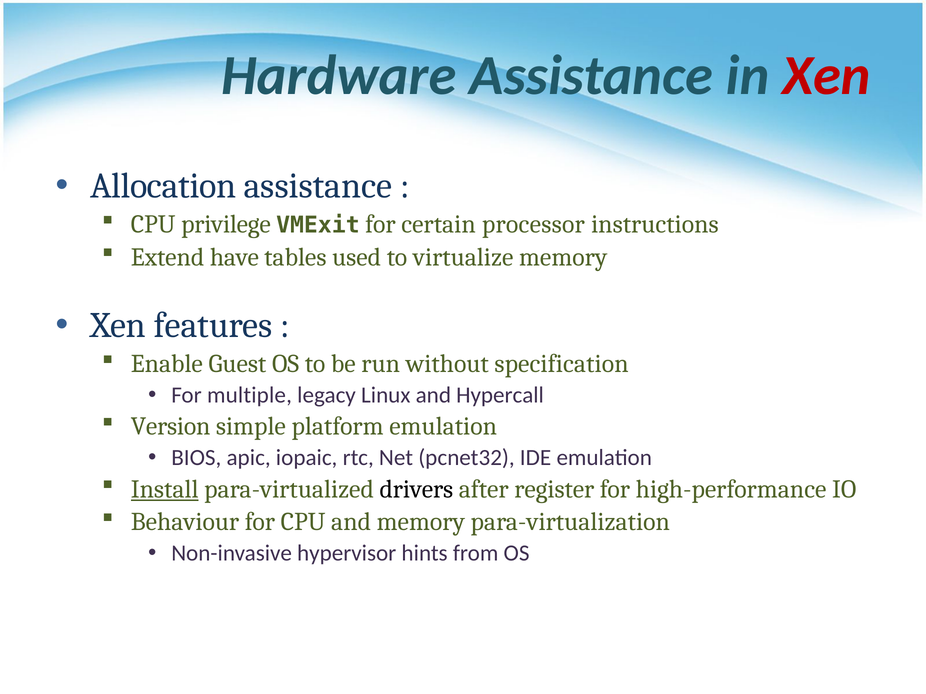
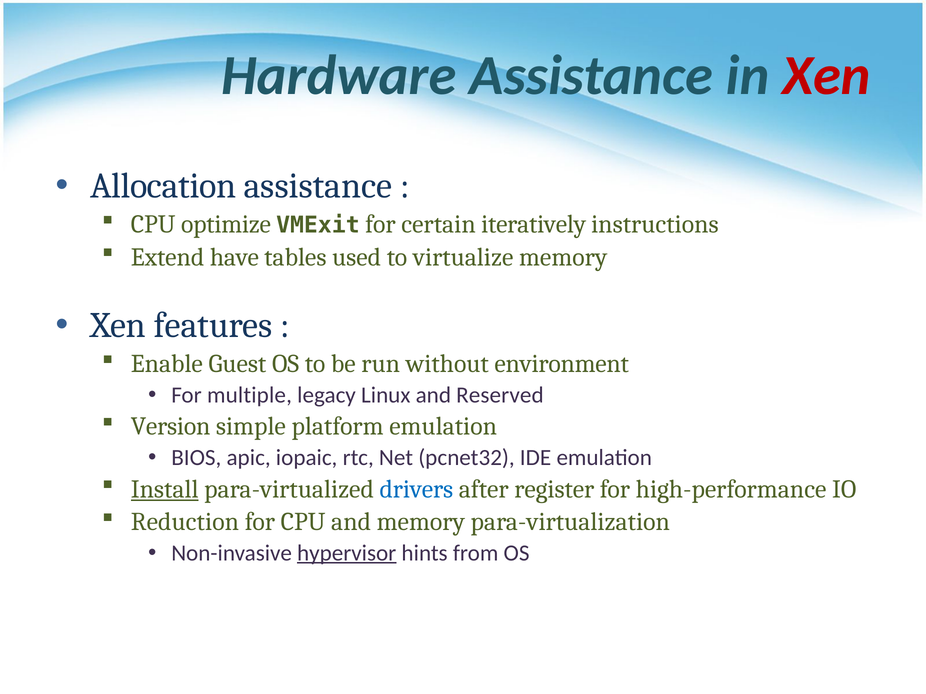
privilege: privilege -> optimize (226, 224)
processor: processor -> iteratively (534, 224)
specification: specification -> environment (562, 364)
Hypercall: Hypercall -> Reserved (500, 395)
drivers colour: black -> blue (416, 489)
Behaviour: Behaviour -> Reduction (185, 522)
hypervisor underline: none -> present (347, 553)
